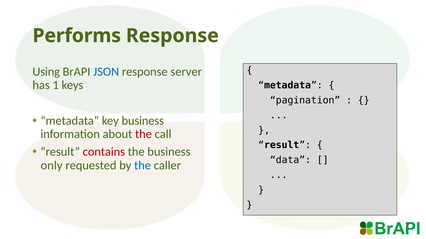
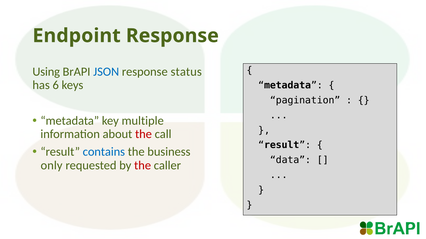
Performs: Performs -> Endpoint (77, 36)
server: server -> status (186, 72)
1: 1 -> 6 (56, 85)
key business: business -> multiple (143, 121)
contains colour: red -> blue (104, 152)
the colour: blue -> red (143, 166)
